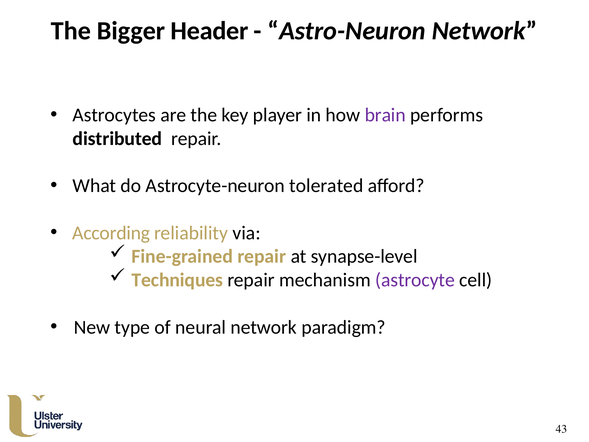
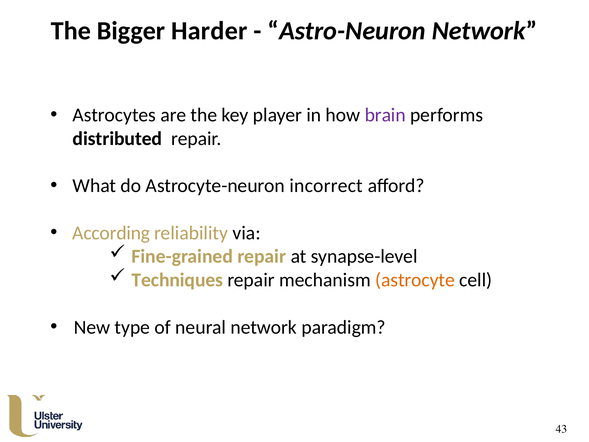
Header: Header -> Harder (209, 31)
tolerated: tolerated -> incorrect (326, 186)
astrocyte colour: purple -> orange (415, 280)
